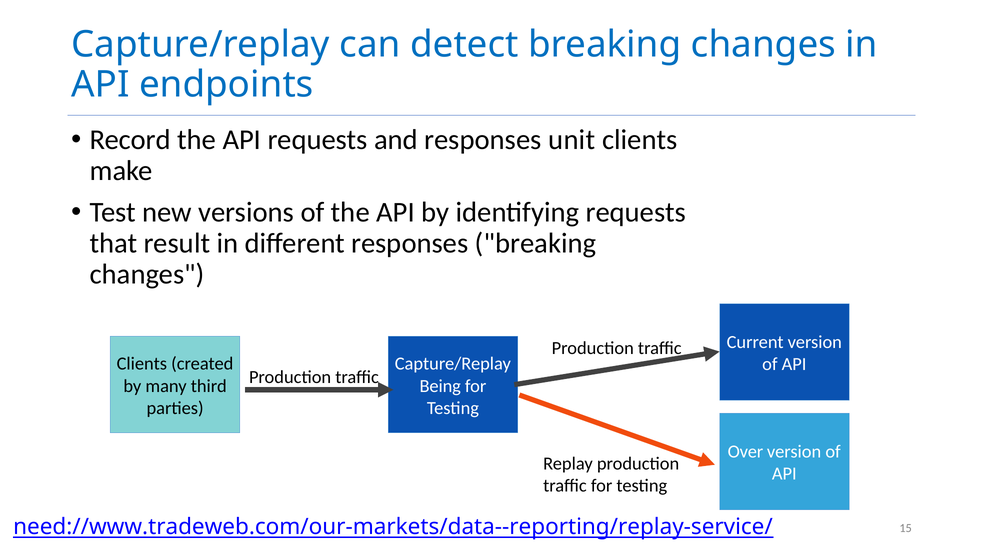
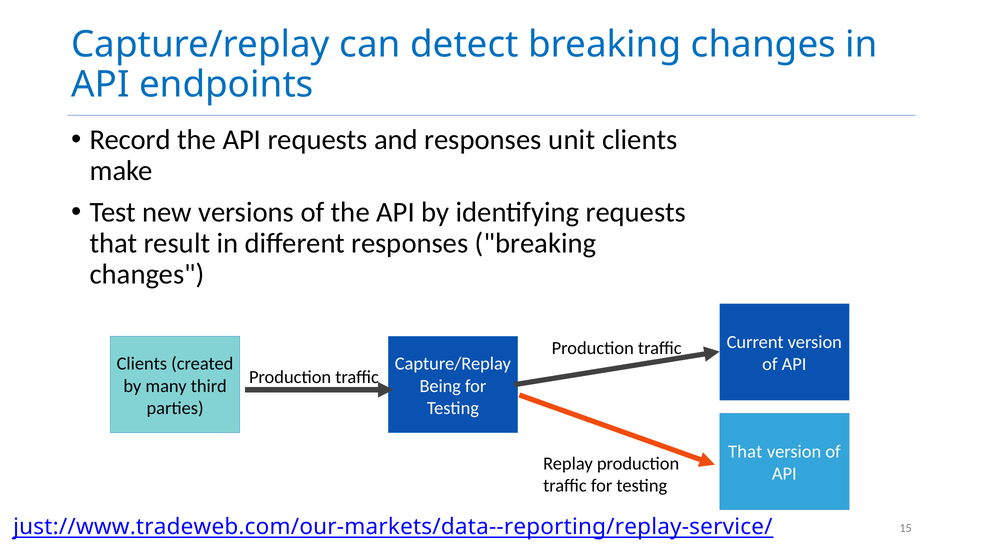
Over: Over -> That (745, 452)
need://www.tradeweb.com/our-markets/data--reporting/replay-service/: need://www.tradeweb.com/our-markets/data--reporting/replay-service/ -> just://www.tradeweb.com/our-markets/data--reporting/replay-service/ (393, 527)
